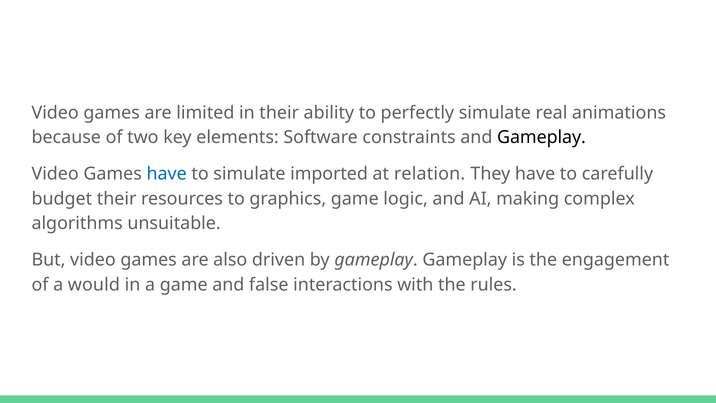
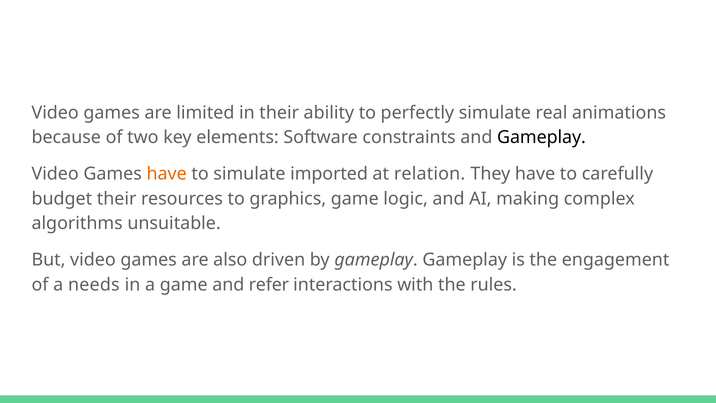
have colour: blue -> orange (167, 174)
would: would -> needs (94, 285)
false: false -> refer (269, 285)
